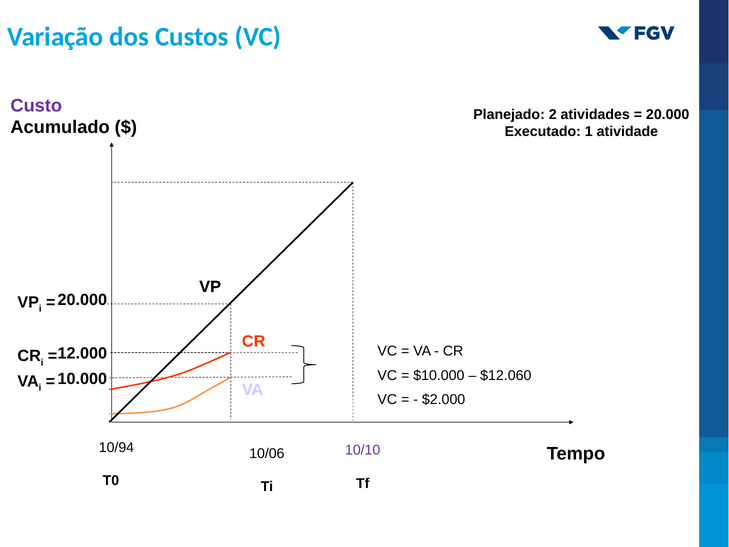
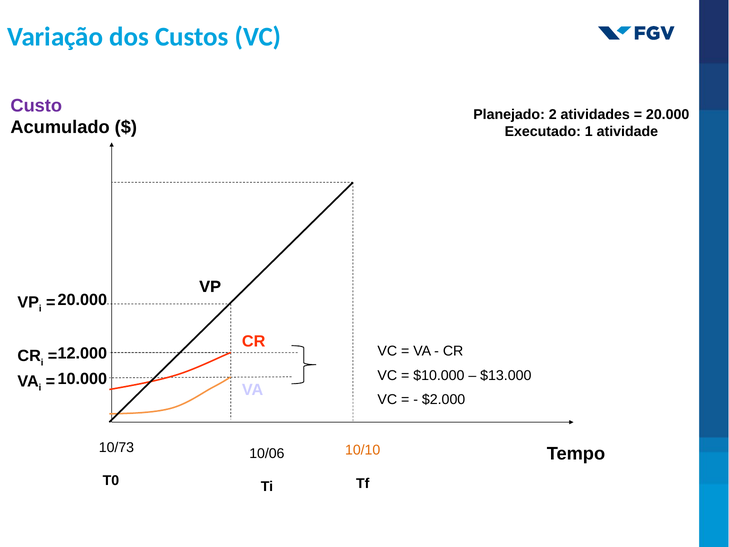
$12.060: $12.060 -> $13.000 (506, 375)
10/94: 10/94 -> 10/73 (116, 447)
10/10 colour: purple -> orange (363, 450)
